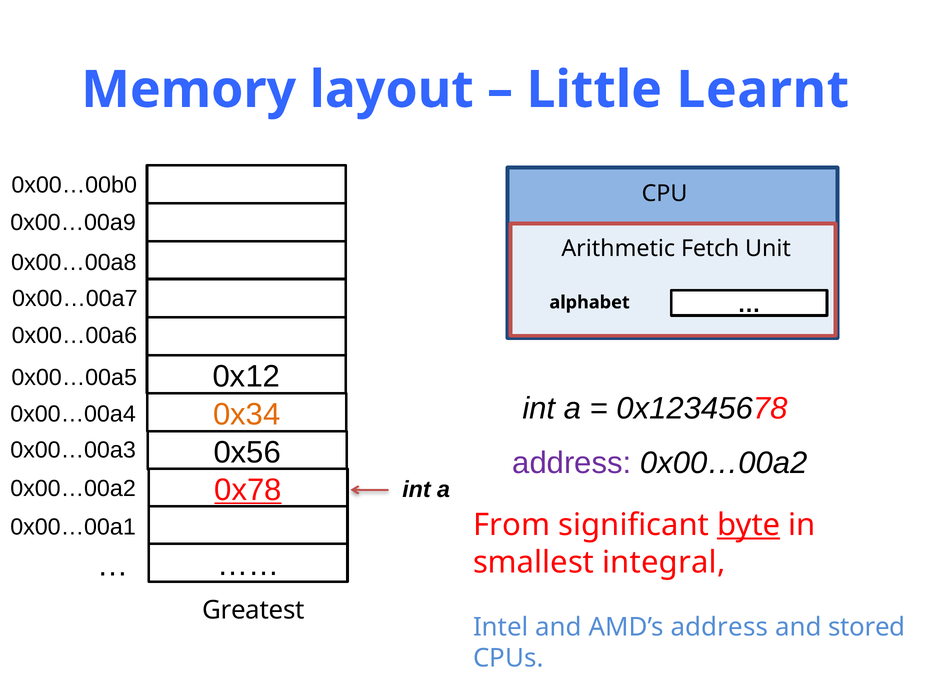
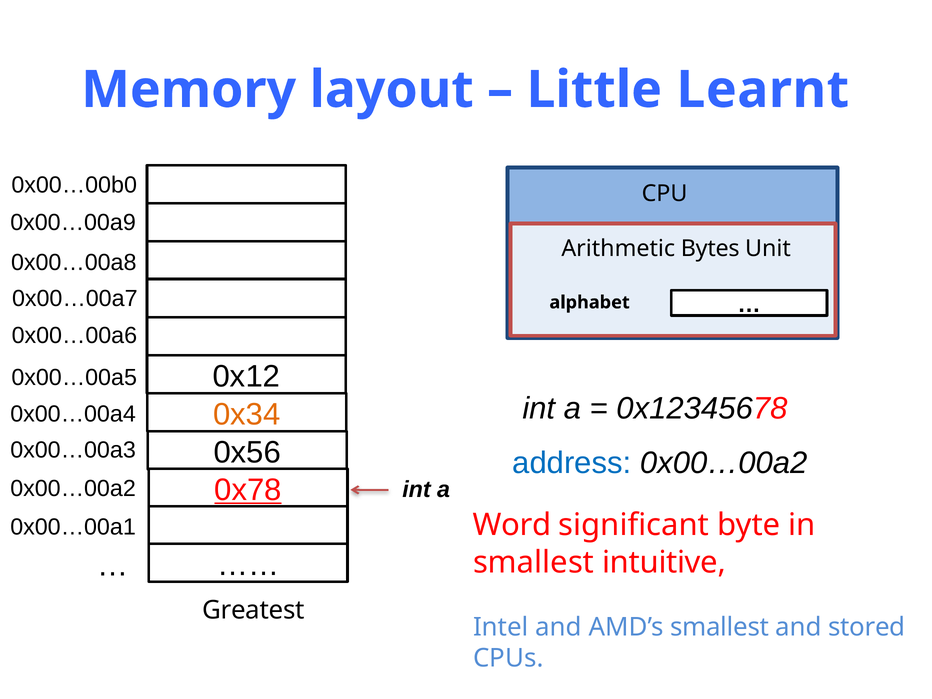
Fetch: Fetch -> Bytes (710, 248)
address colour: purple -> blue (572, 463)
From: From -> Word (512, 525)
byte underline: present -> none (749, 525)
integral: integral -> intuitive (664, 562)
AMD’s address: address -> smallest (720, 627)
